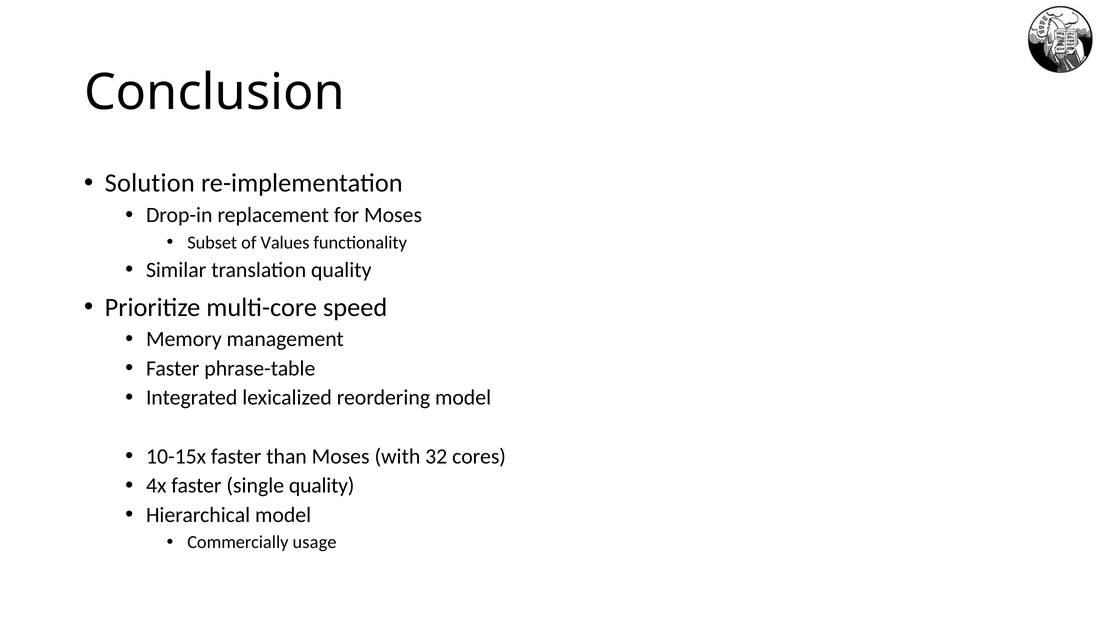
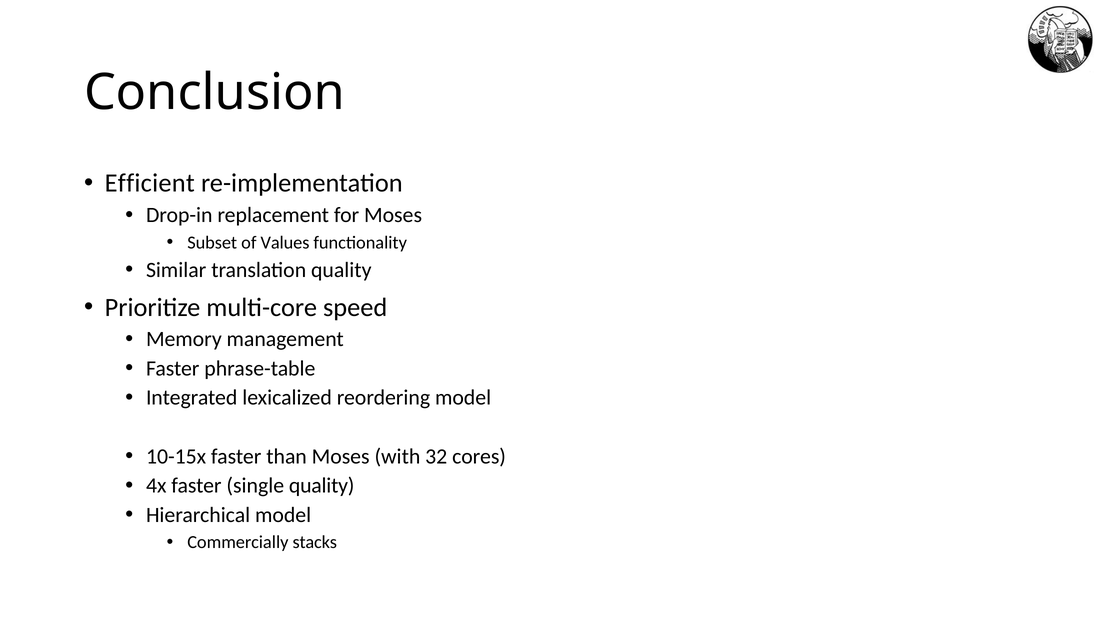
Solution: Solution -> Efficient (150, 183)
usage: usage -> stacks (315, 542)
